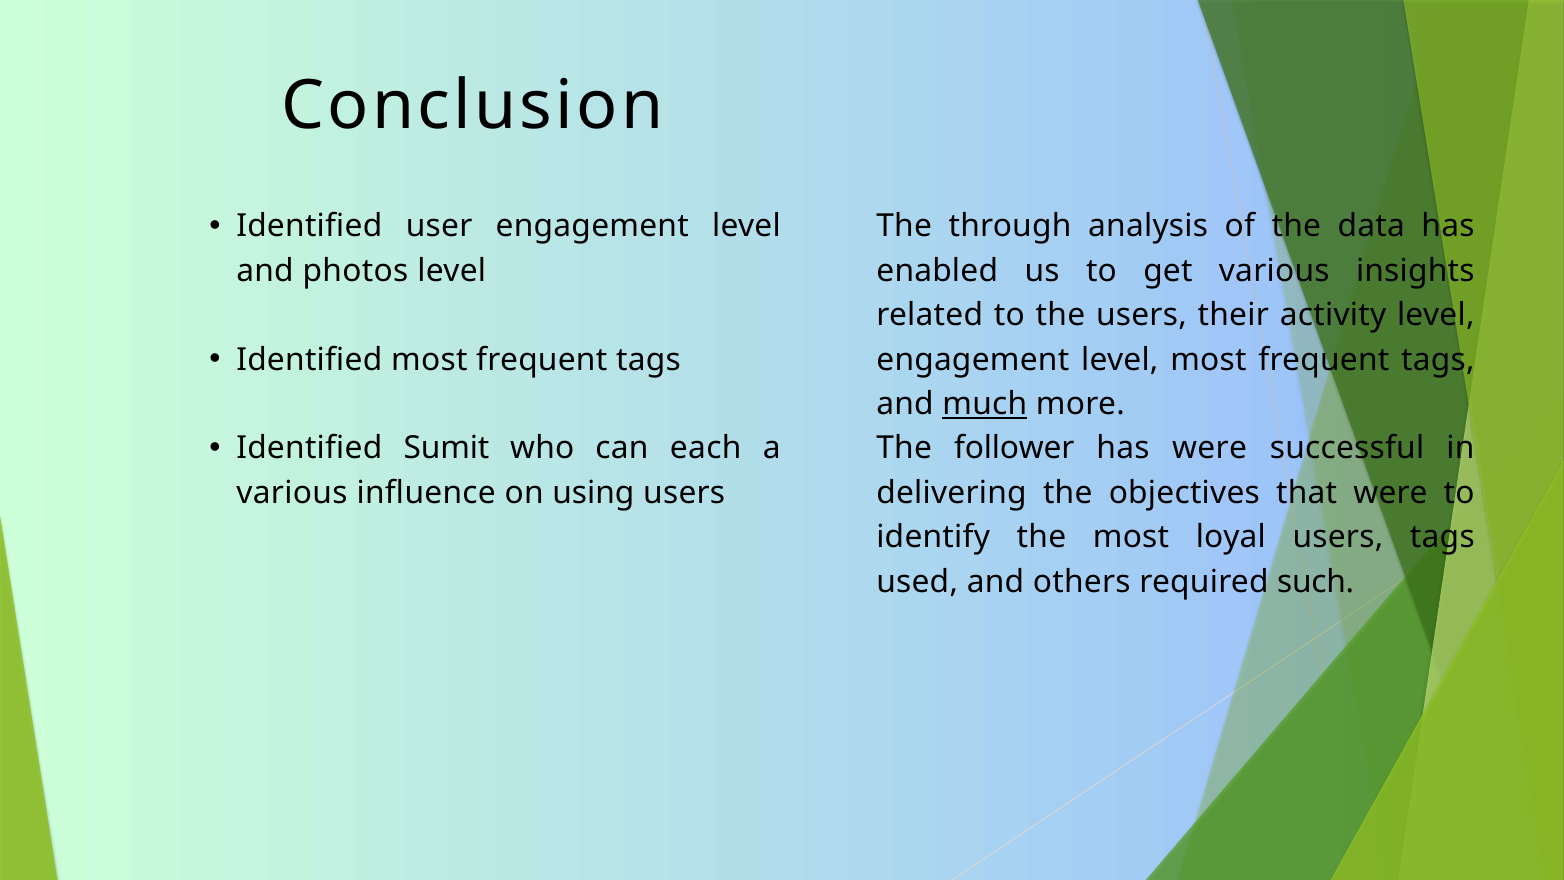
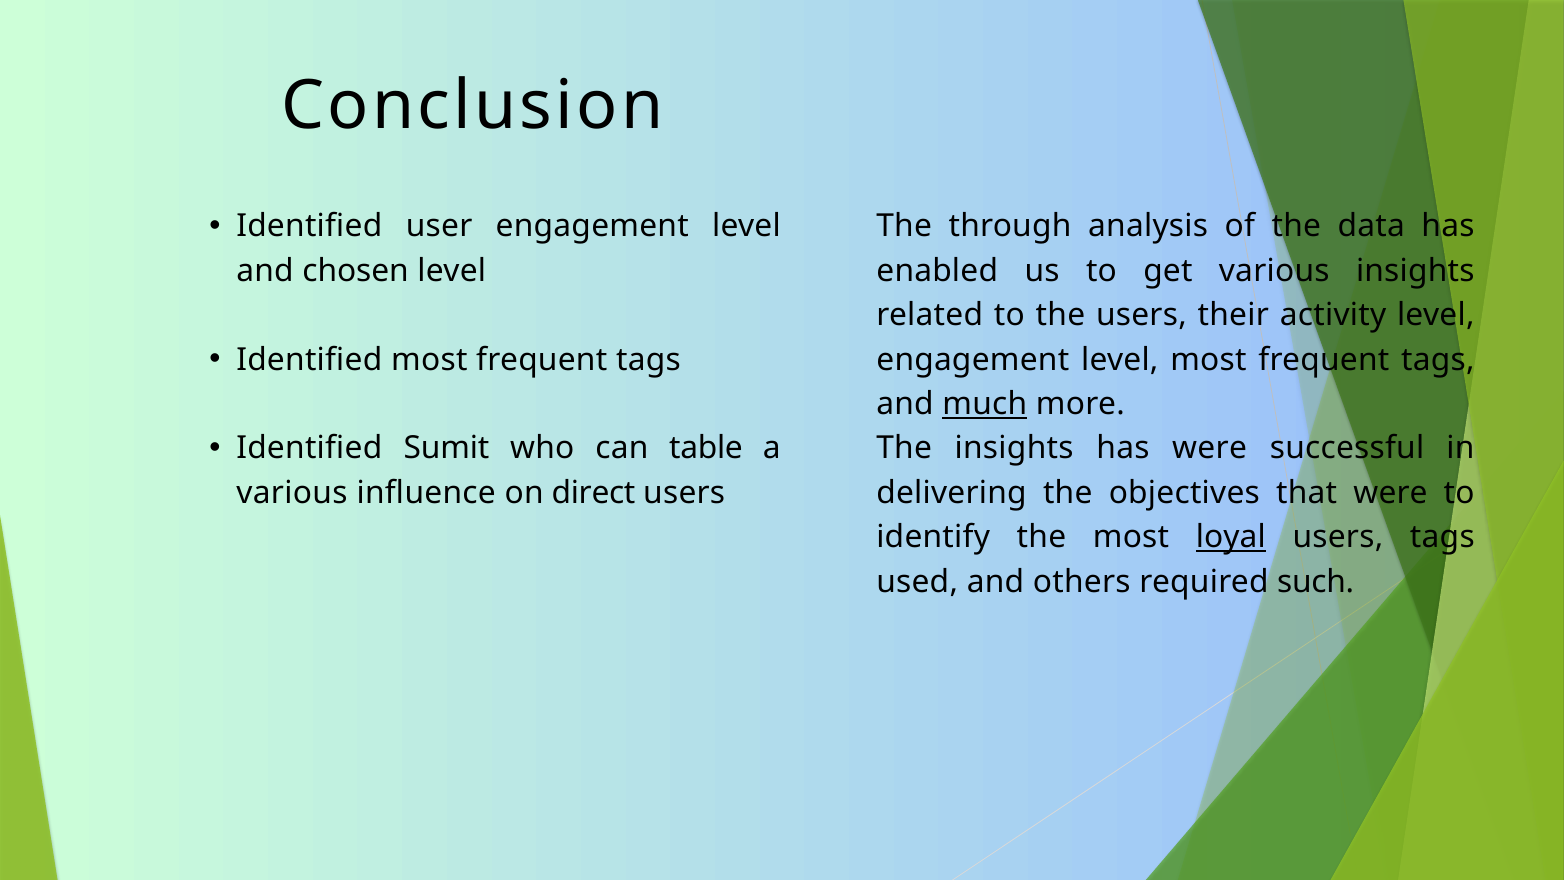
photos: photos -> chosen (356, 271)
each: each -> table (706, 448)
The follower: follower -> insights (1014, 448)
using: using -> direct (594, 493)
loyal underline: none -> present (1231, 537)
